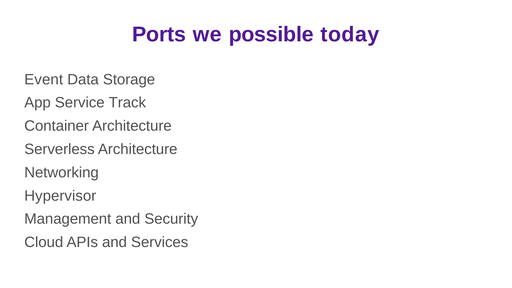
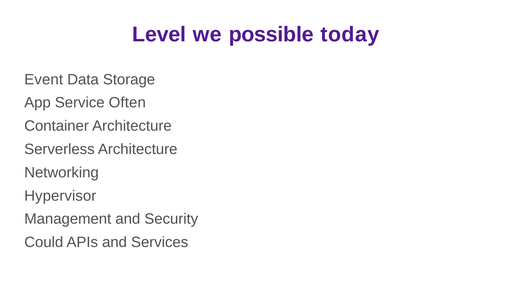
Ports: Ports -> Level (159, 34)
Track: Track -> Often (127, 103)
Cloud: Cloud -> Could (44, 242)
